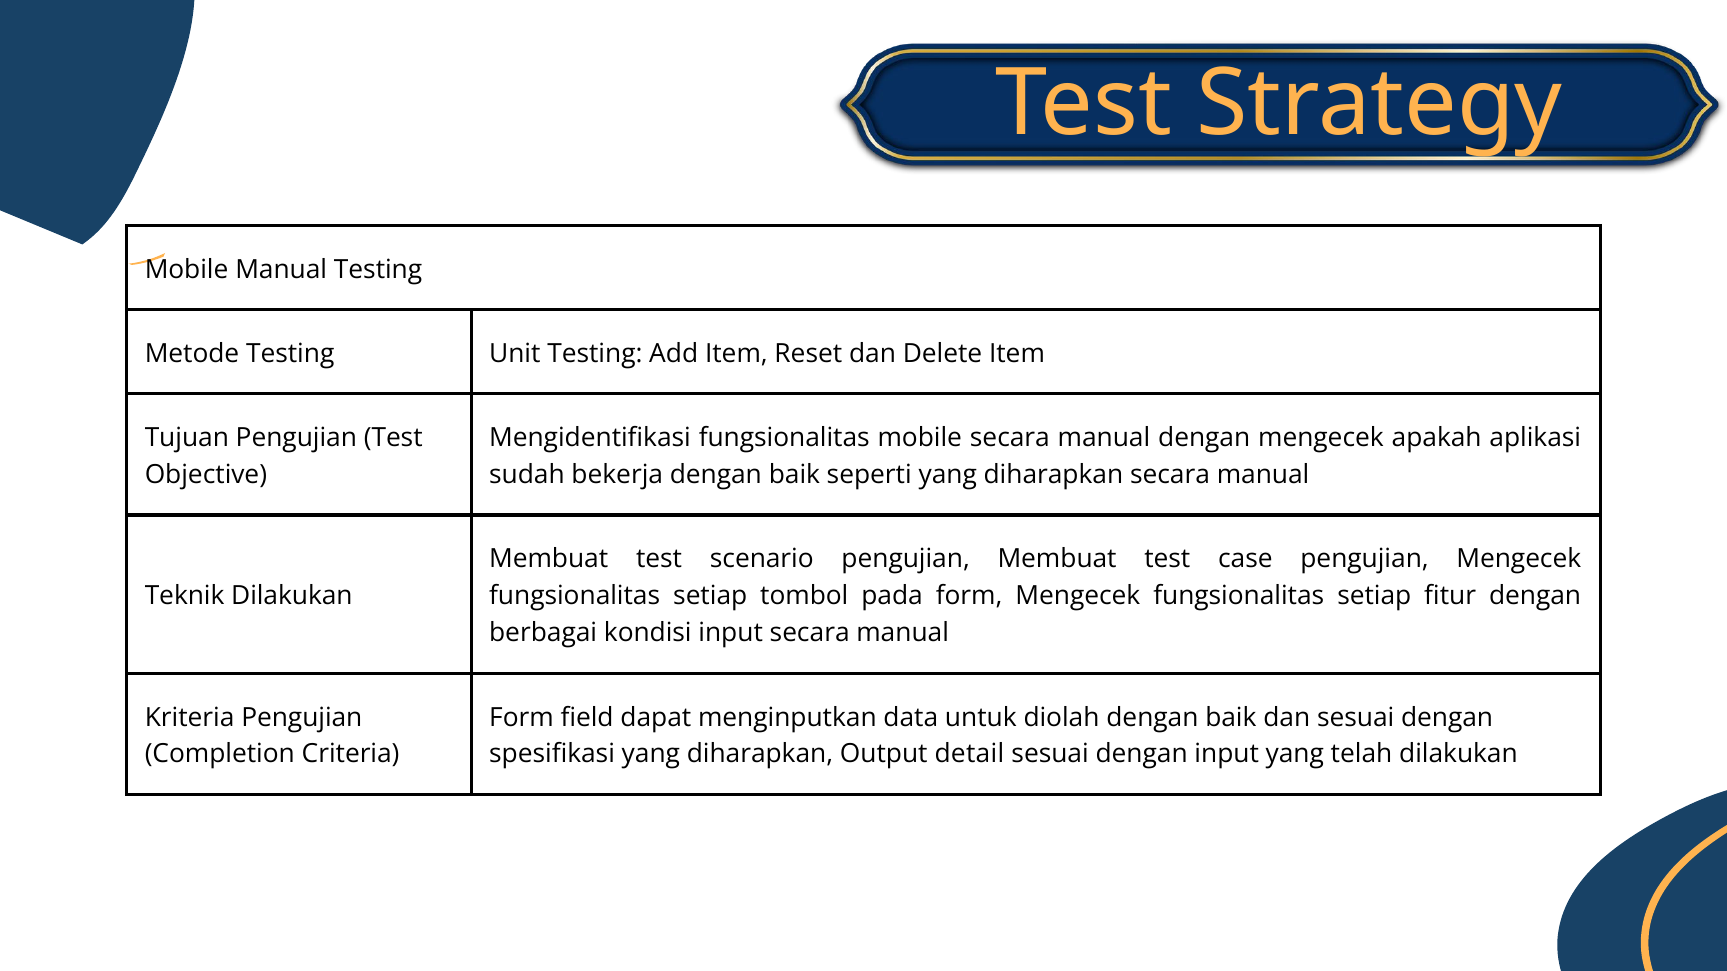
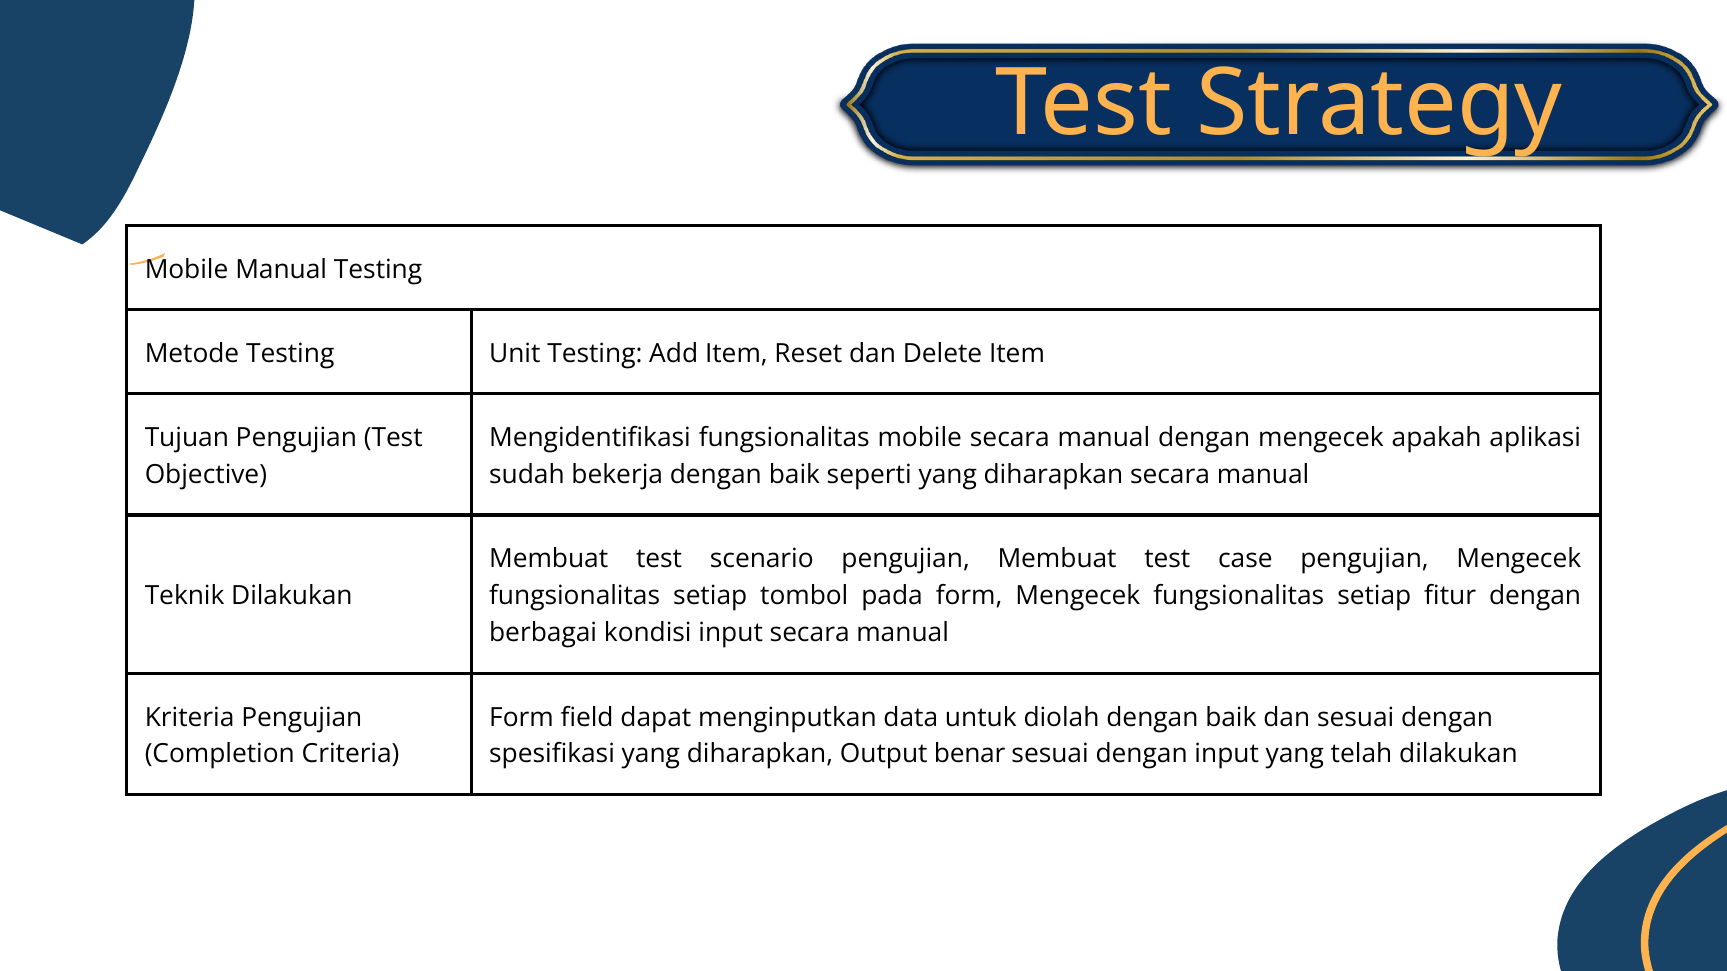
detail: detail -> benar (970, 755)
